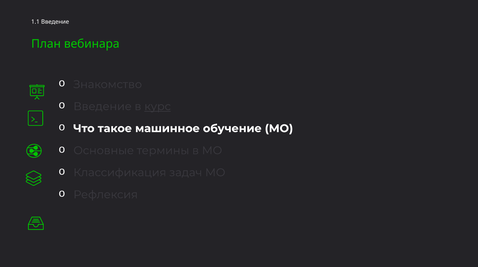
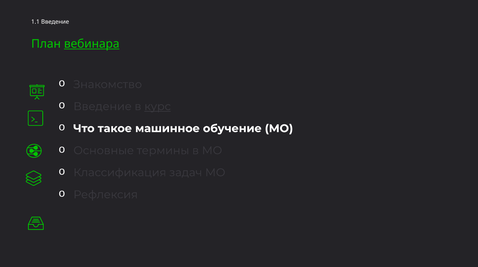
вебинара underline: none -> present (92, 44)
